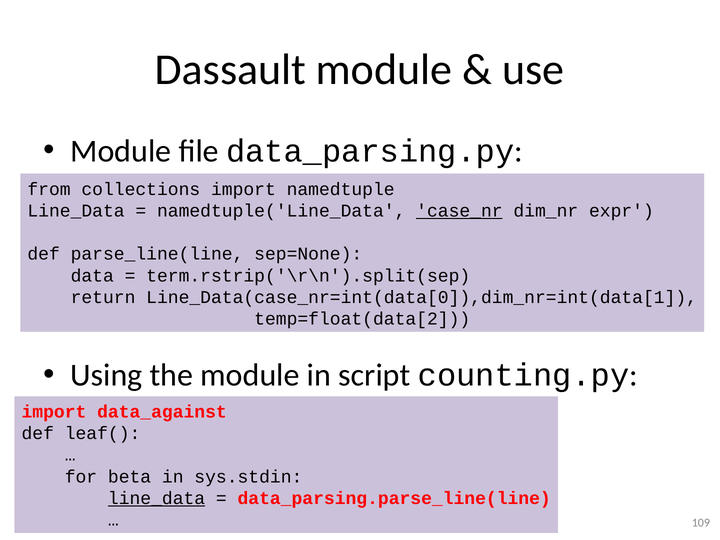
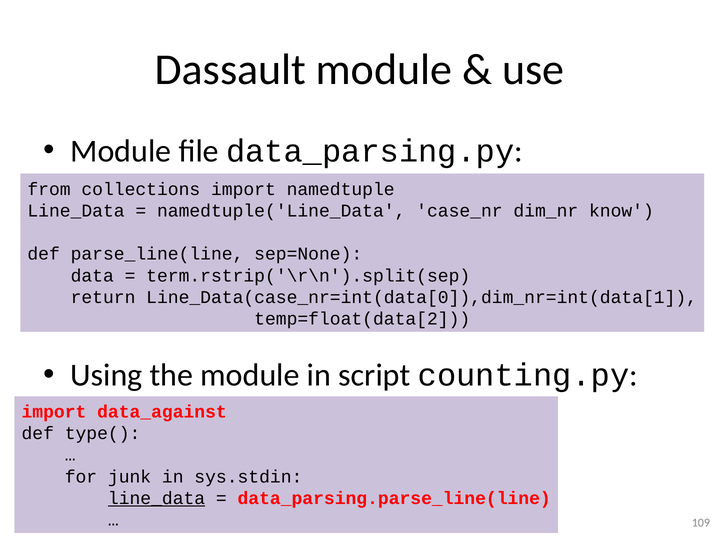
case_nr underline: present -> none (459, 211)
expr: expr -> know (621, 211)
leaf(: leaf( -> type( (103, 433)
beta: beta -> junk (130, 477)
